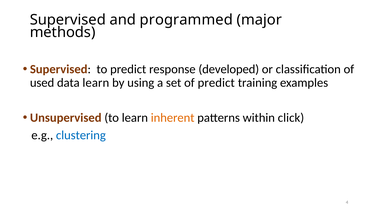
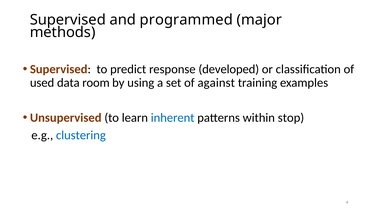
data learn: learn -> room (96, 83)
of predict: predict -> against (216, 83)
inherent colour: orange -> blue (173, 118)
click: click -> stop (291, 118)
